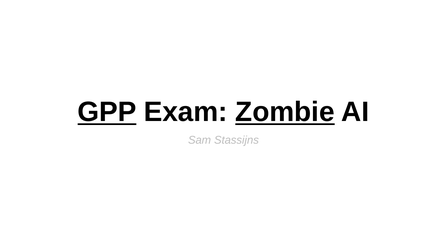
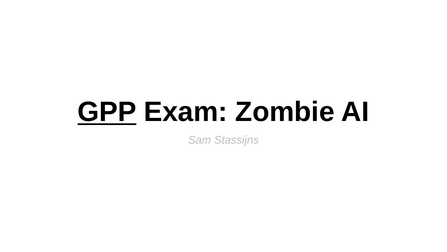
Zombie underline: present -> none (285, 112)
